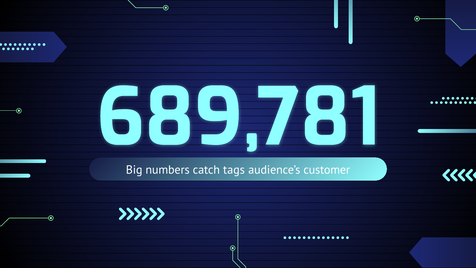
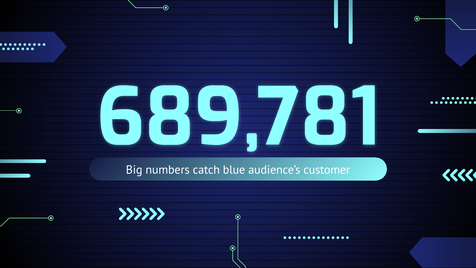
tags: tags -> blue (234, 170)
